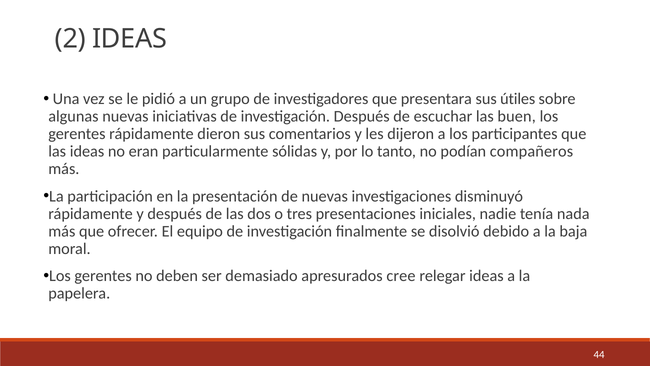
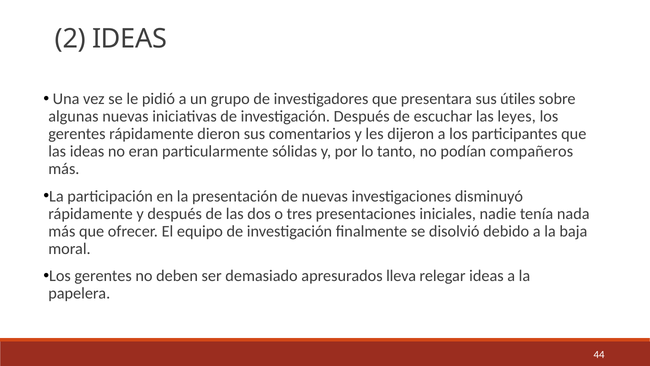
buen: buen -> leyes (517, 116)
cree: cree -> lleva (401, 276)
